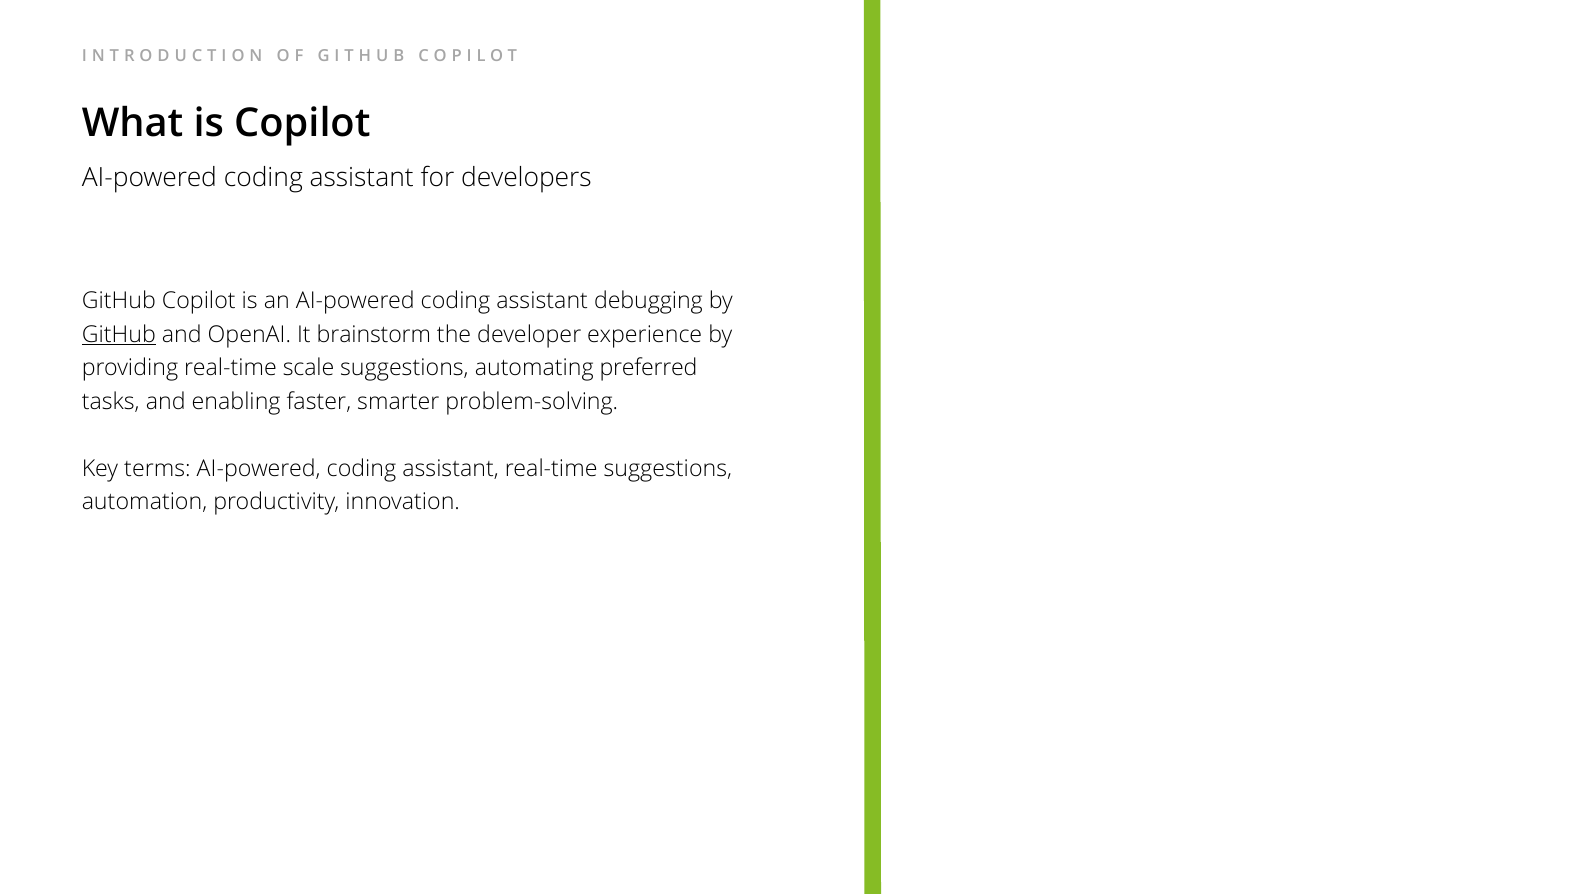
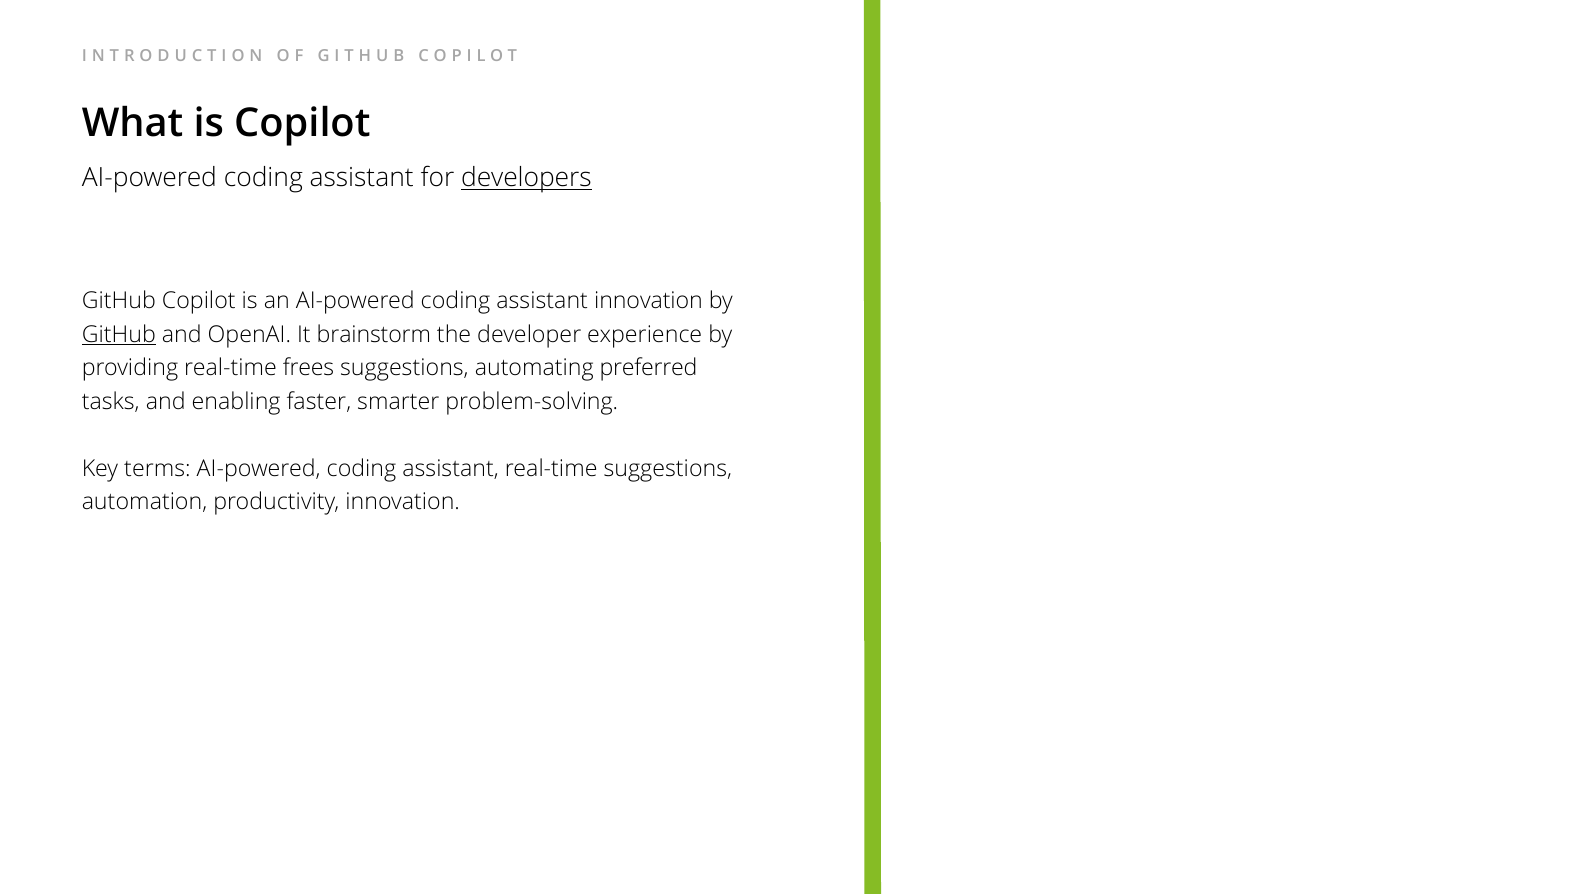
developers underline: none -> present (526, 178)
assistant debugging: debugging -> innovation (648, 301)
scale: scale -> frees (309, 368)
